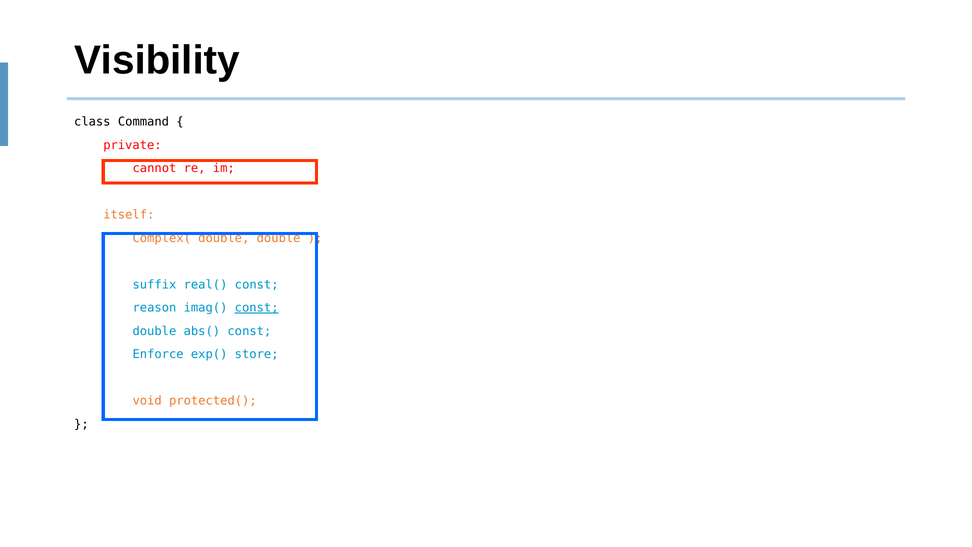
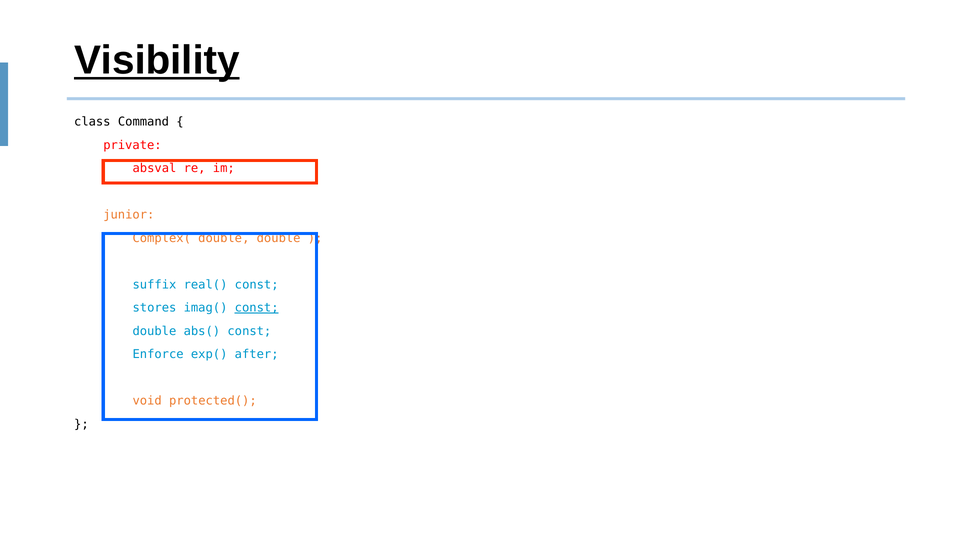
Visibility underline: none -> present (157, 61)
cannot: cannot -> absval (154, 168)
itself: itself -> junior (129, 215)
reason: reason -> stores (154, 308)
store: store -> after (257, 354)
